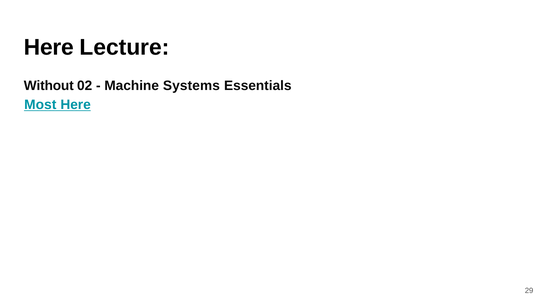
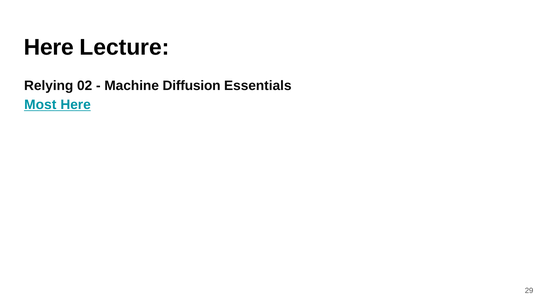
Without: Without -> Relying (49, 86)
Systems: Systems -> Diffusion (192, 86)
